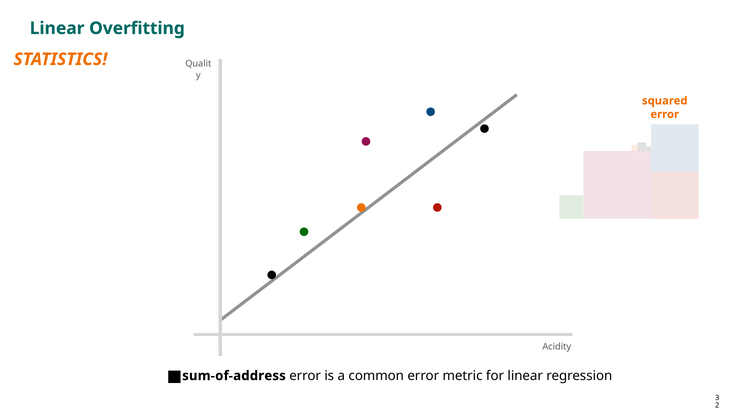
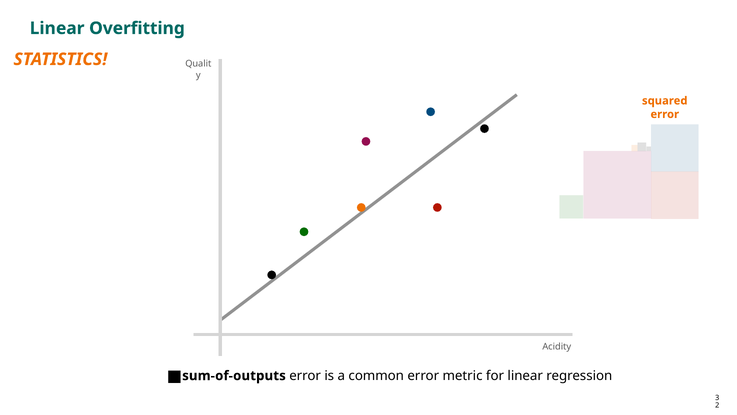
sum-of-address: sum-of-address -> sum-of-outputs (234, 375)
